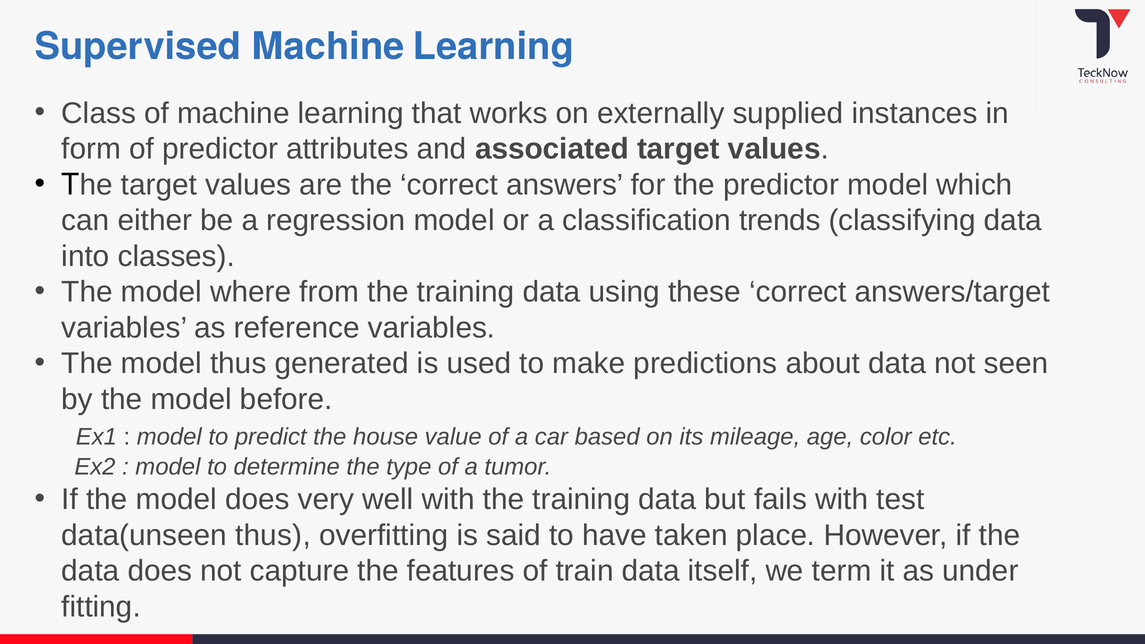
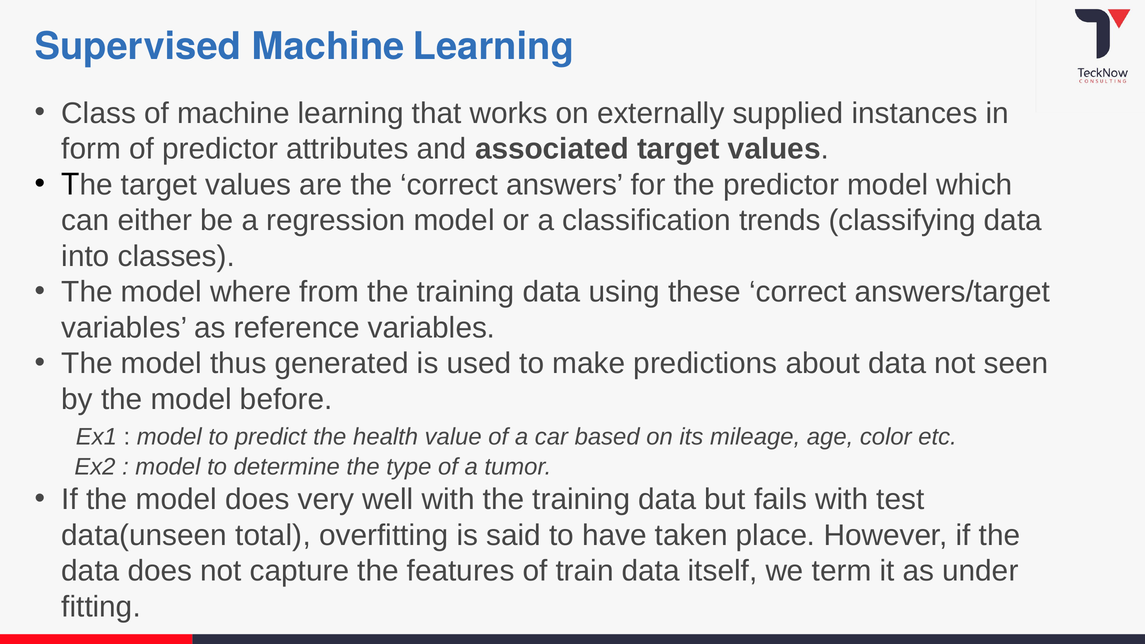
house: house -> health (386, 437)
data(unseen thus: thus -> total (273, 535)
